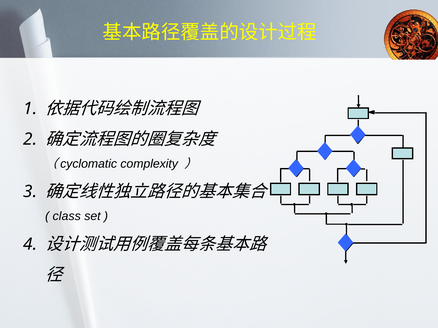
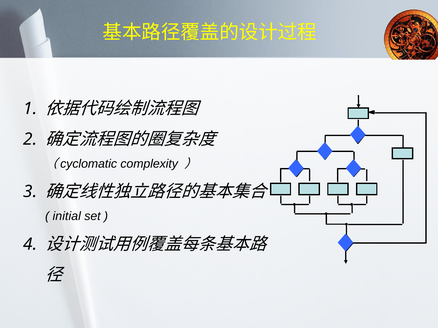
class: class -> initial (67, 216)
